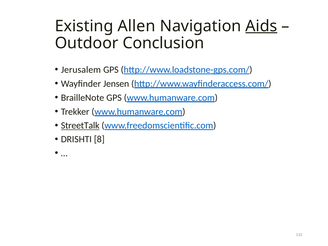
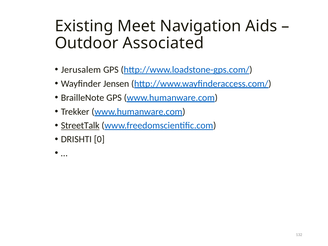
Allen: Allen -> Meet (137, 26)
Aids underline: present -> none (261, 26)
Conclusion: Conclusion -> Associated (163, 43)
8: 8 -> 0 (99, 139)
